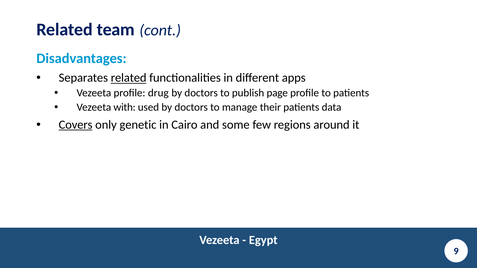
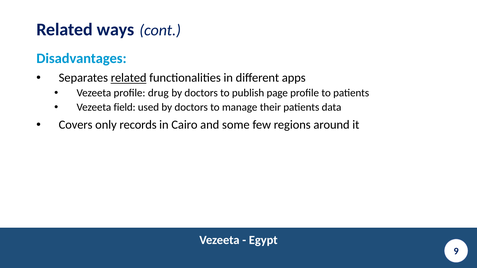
team: team -> ways (116, 30)
with: with -> field (125, 107)
Covers underline: present -> none (76, 125)
genetic: genetic -> records (138, 125)
